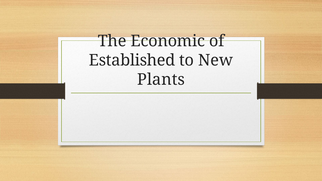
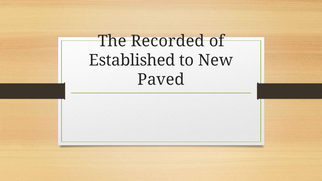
Economic: Economic -> Recorded (168, 41)
Plants: Plants -> Paved (161, 80)
